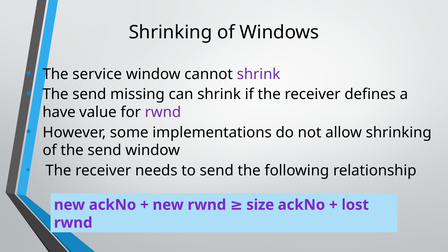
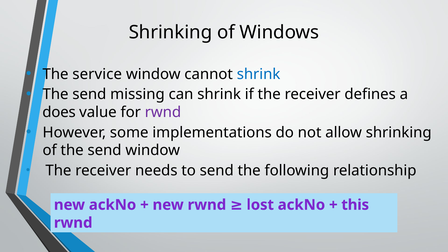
shrink colour: purple -> blue (259, 74)
have: have -> does (59, 112)
size: size -> lost (260, 205)
lost: lost -> this (355, 205)
